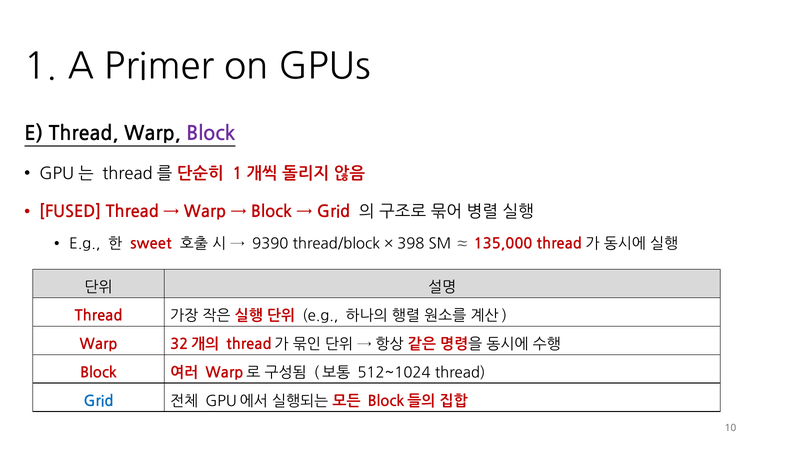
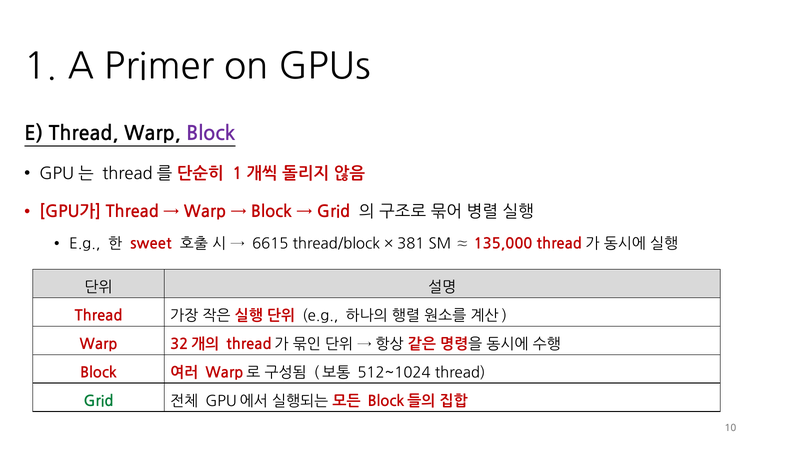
FUSED: FUSED -> GPU가 (70, 212)
9390: 9390 -> 6615 (270, 244)
398: 398 -> 381 (411, 244)
Grid colour: blue -> green (99, 401)
